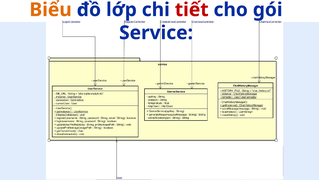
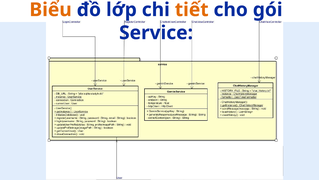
tiết colour: red -> orange (192, 10)
